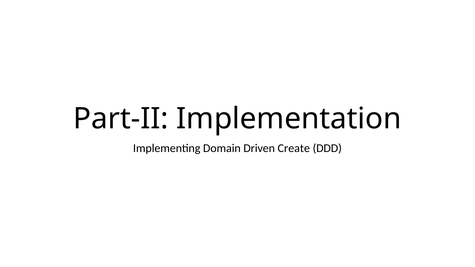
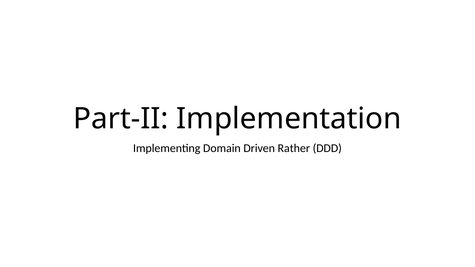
Create: Create -> Rather (294, 148)
